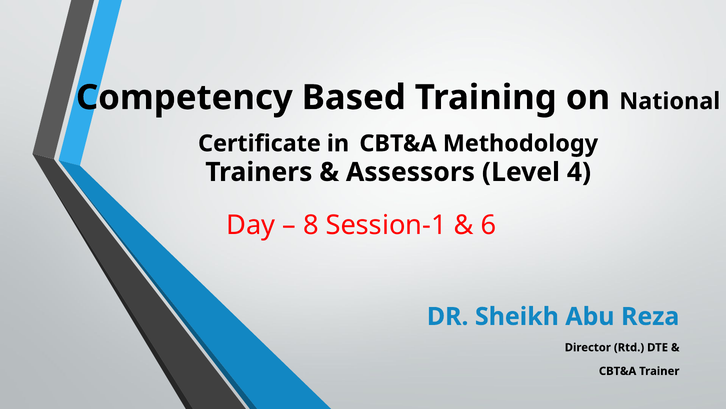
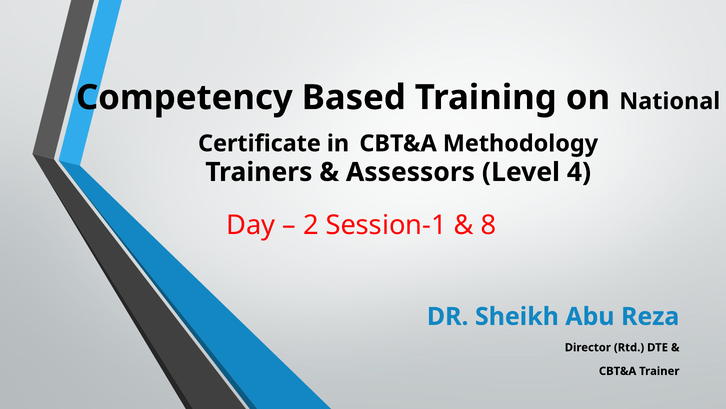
8: 8 -> 2 (311, 225)
6: 6 -> 8 (488, 225)
